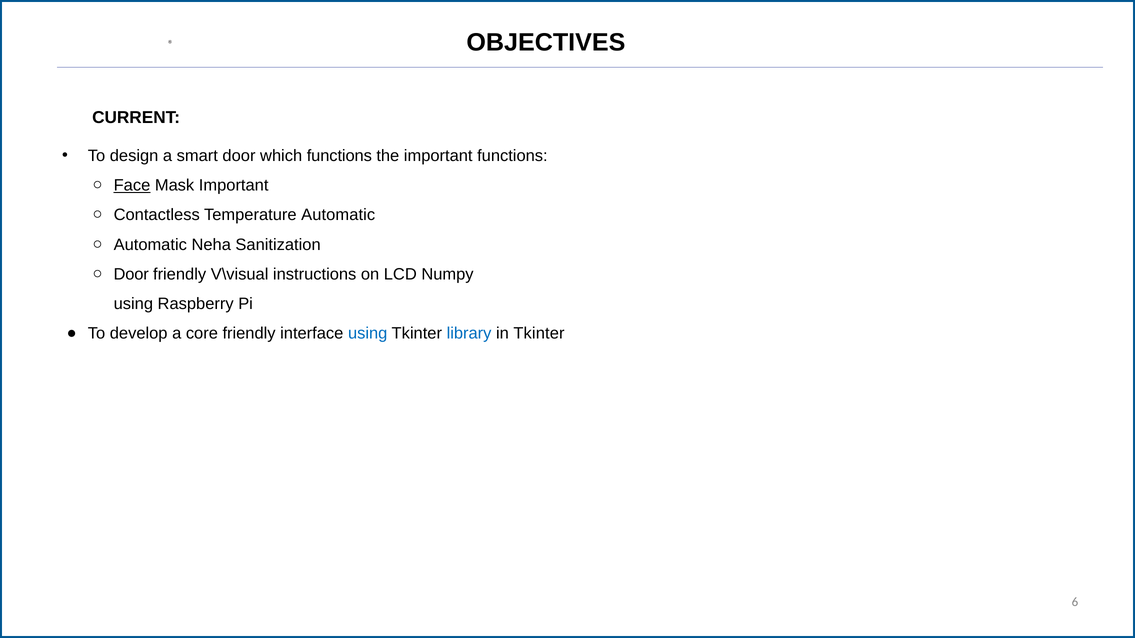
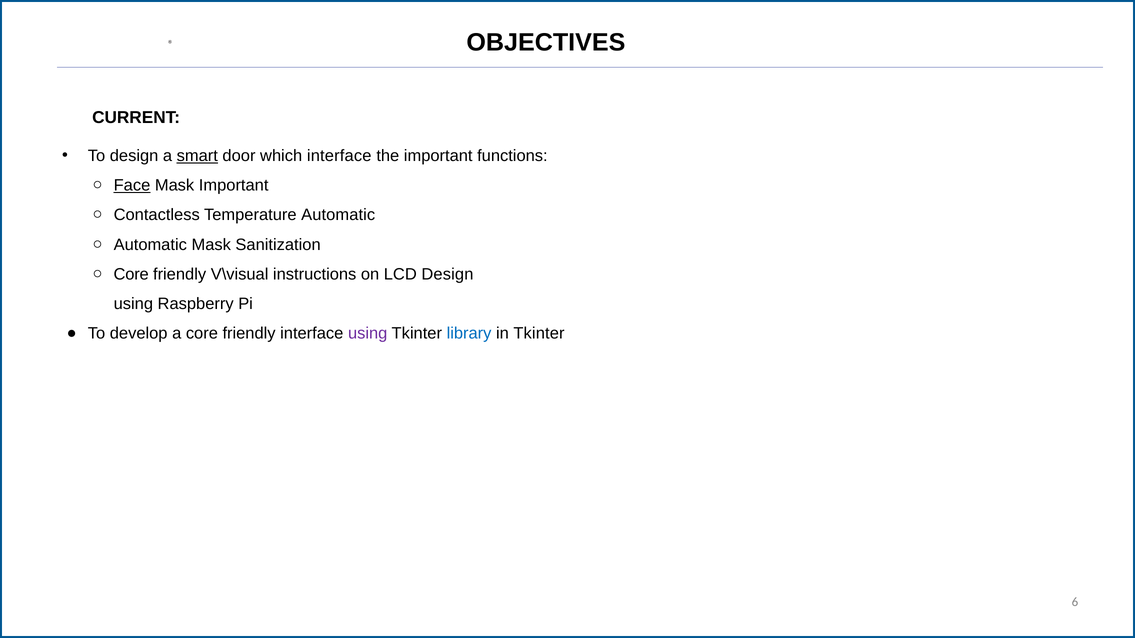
smart underline: none -> present (197, 156)
which functions: functions -> interface (339, 156)
Automatic Neha: Neha -> Mask (211, 245)
Door: Door -> Core (131, 274)
LCD Numpy: Numpy -> Design (447, 274)
using colour: blue -> purple (368, 334)
